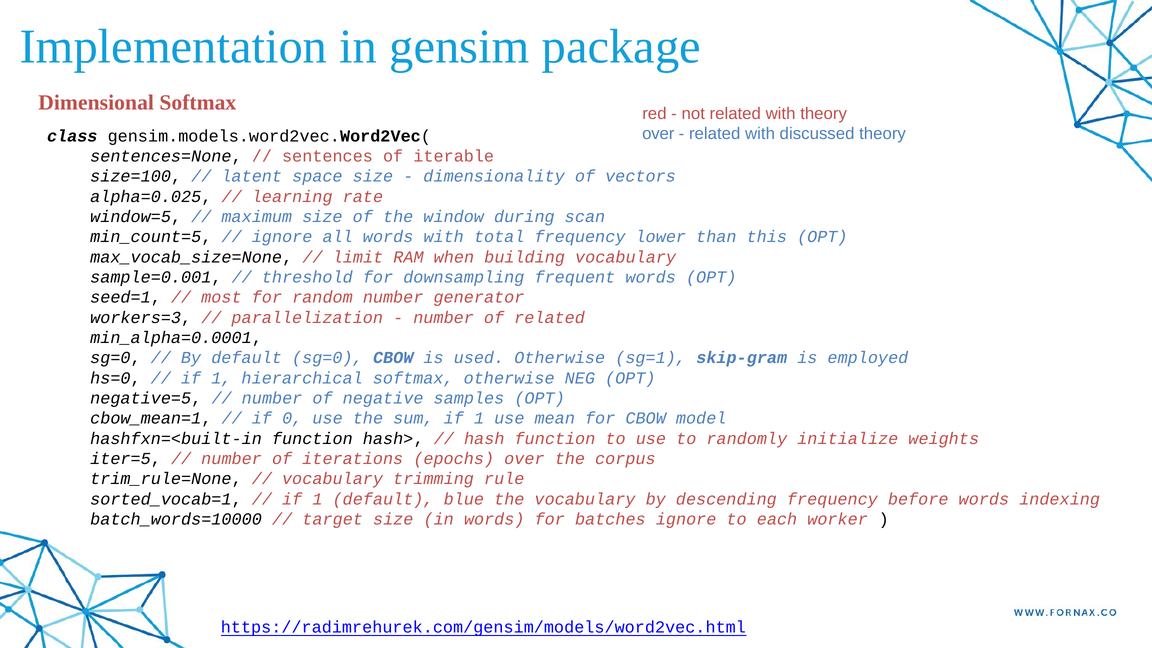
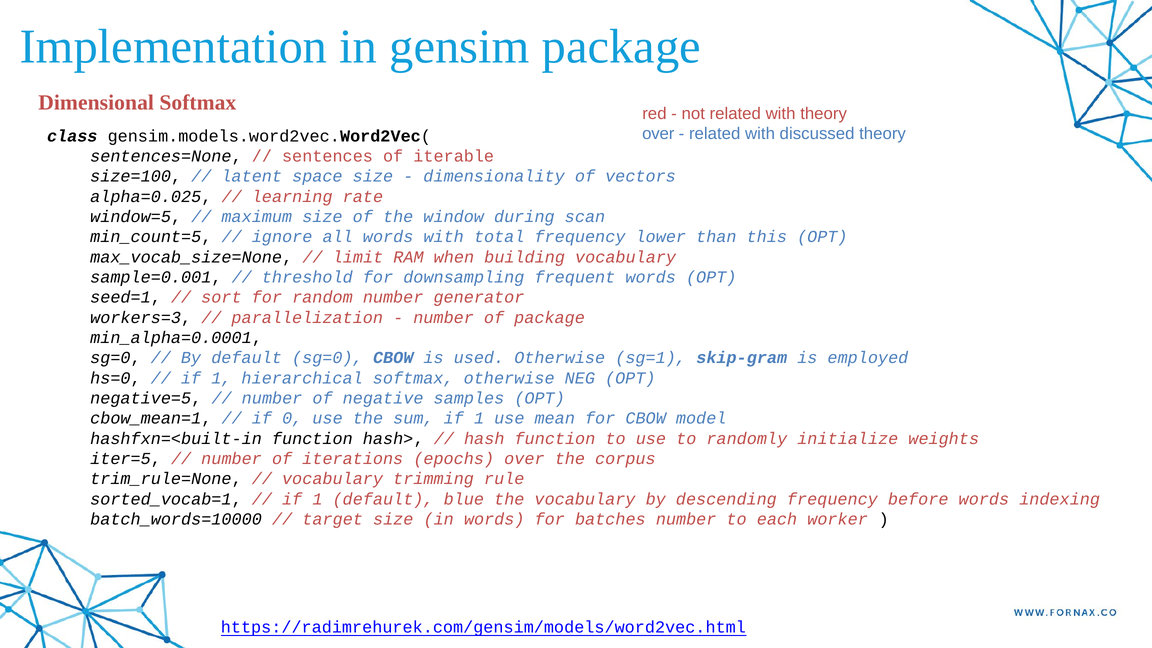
most: most -> sort (221, 297)
of related: related -> package (550, 318)
batches ignore: ignore -> number (686, 519)
